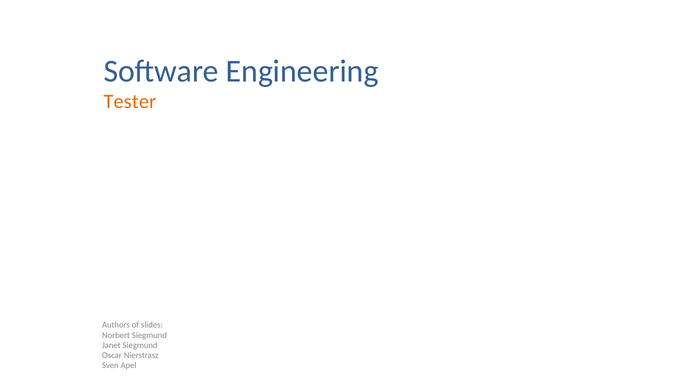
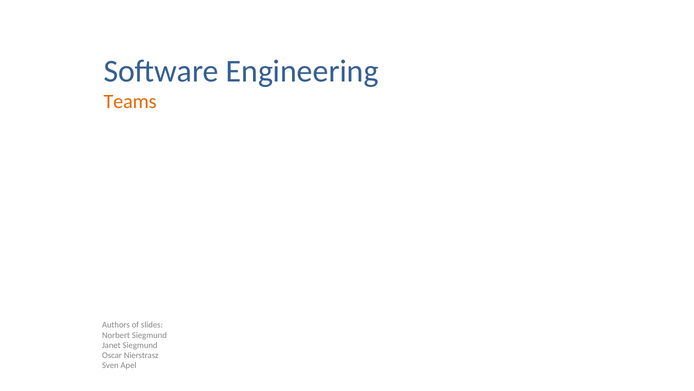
Tester: Tester -> Teams (130, 101)
